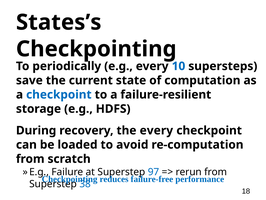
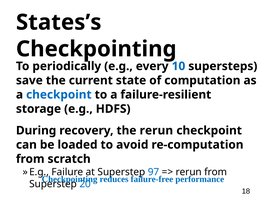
the every: every -> rerun (156, 130)
38: 38 -> 20 (85, 183)
